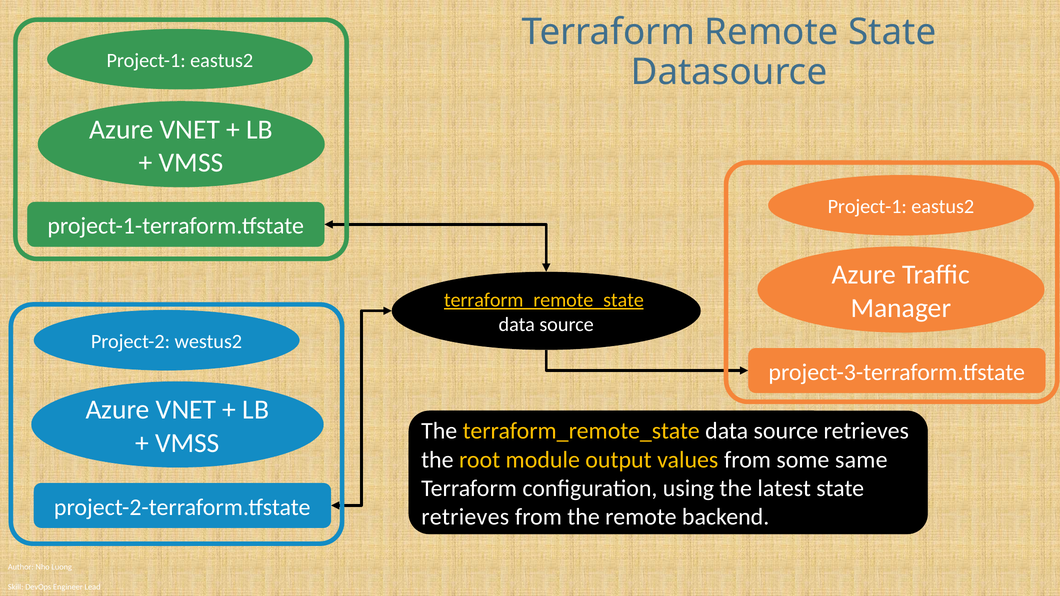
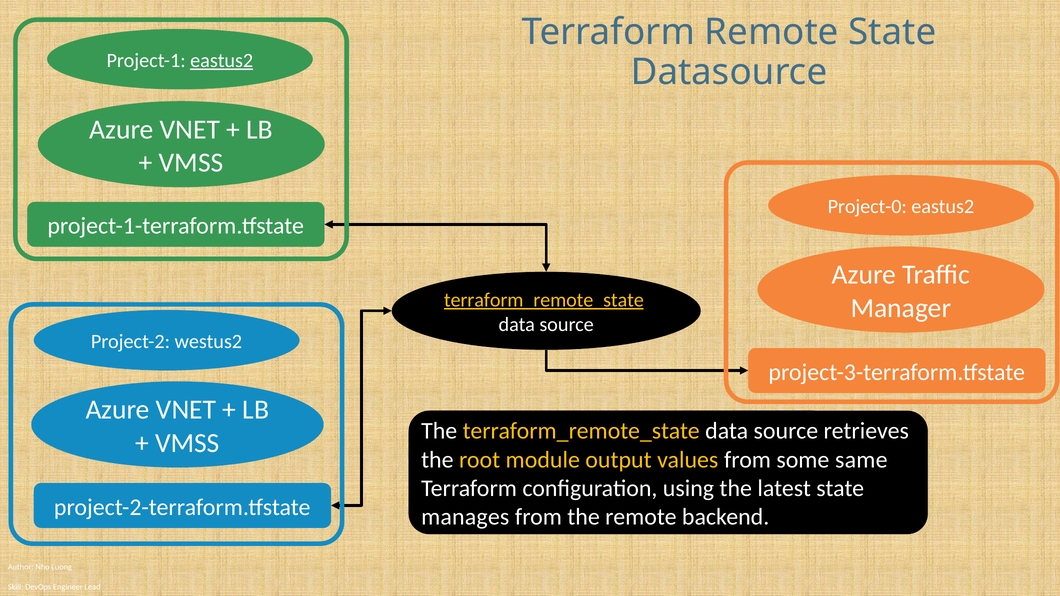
eastus2 underline: none -> present (222, 61)
Project-1: Project-1 -> Project-0 (867, 207)
retrieves: retrieves -> manages (465, 517)
